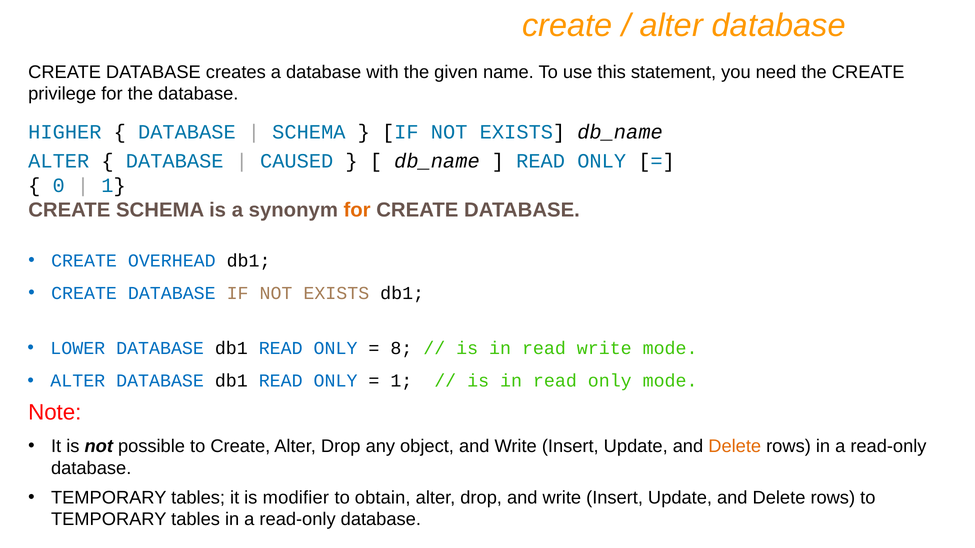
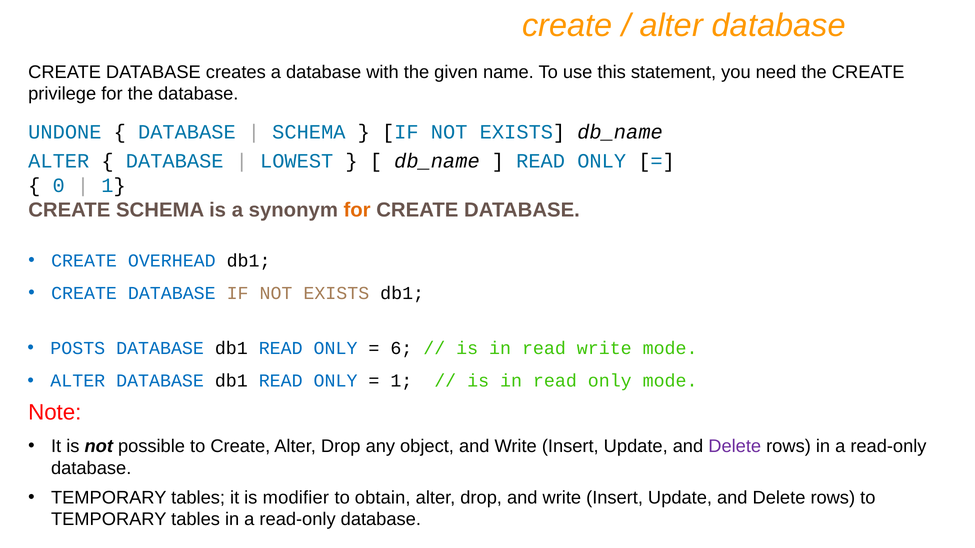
HIGHER: HIGHER -> UNDONE (65, 132)
CAUSED: CAUSED -> LOWEST (297, 161)
LOWER: LOWER -> POSTS (78, 348)
8: 8 -> 6 (401, 348)
Delete colour: orange -> purple (735, 447)
